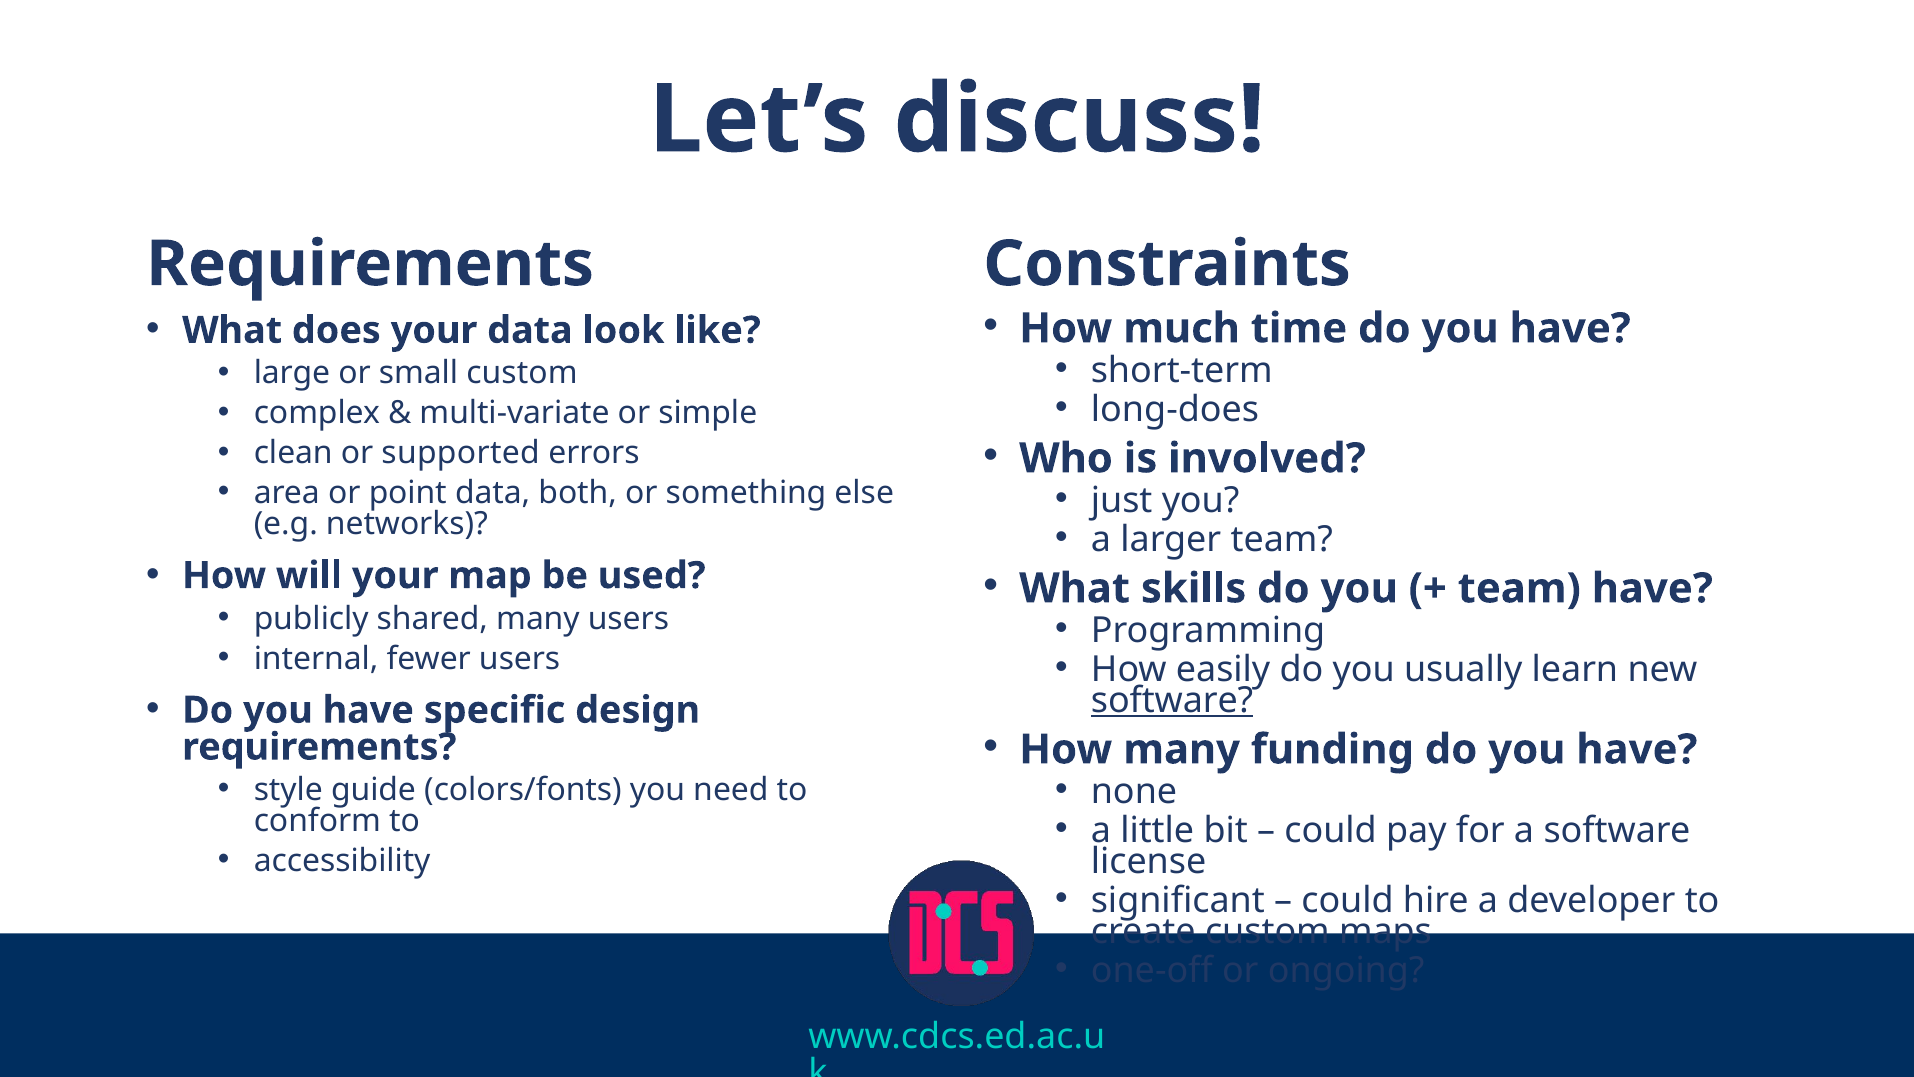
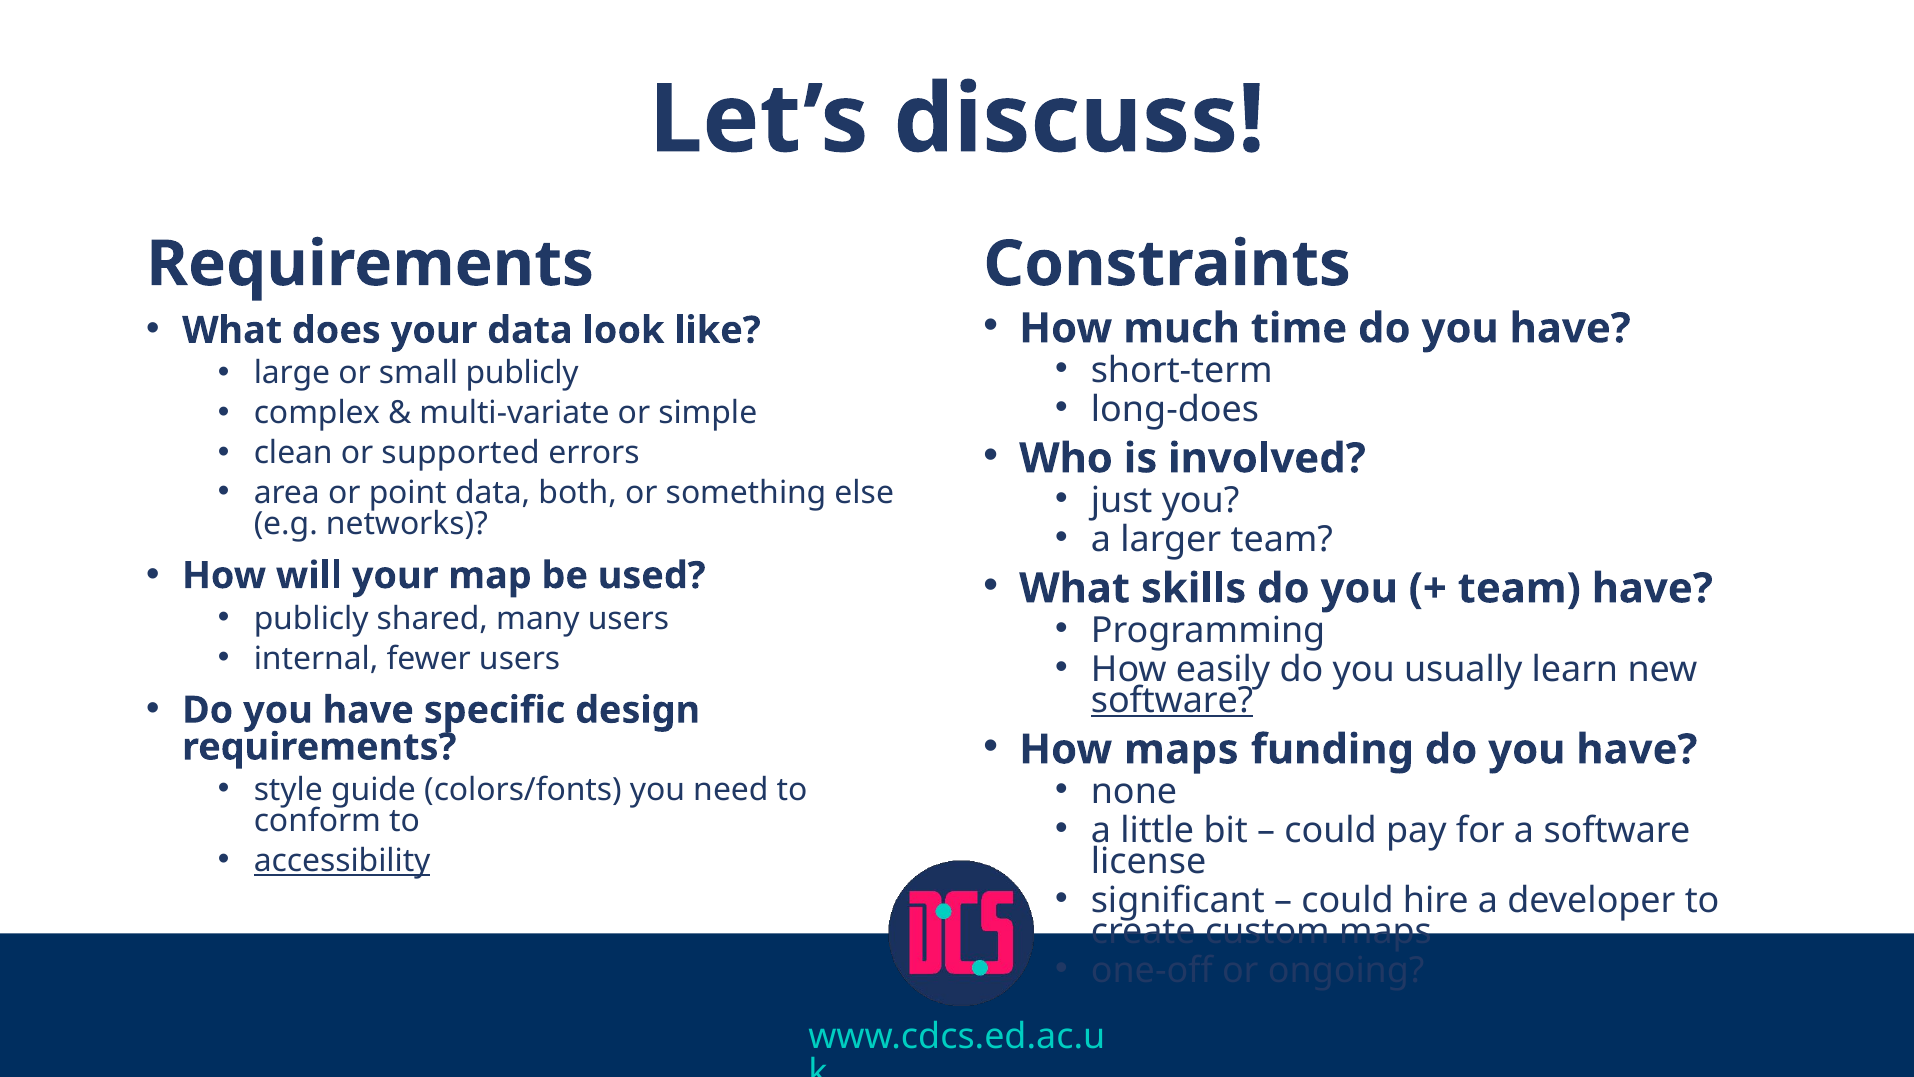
small custom: custom -> publicly (522, 373)
How many: many -> maps (1181, 749)
accessibility underline: none -> present (342, 861)
